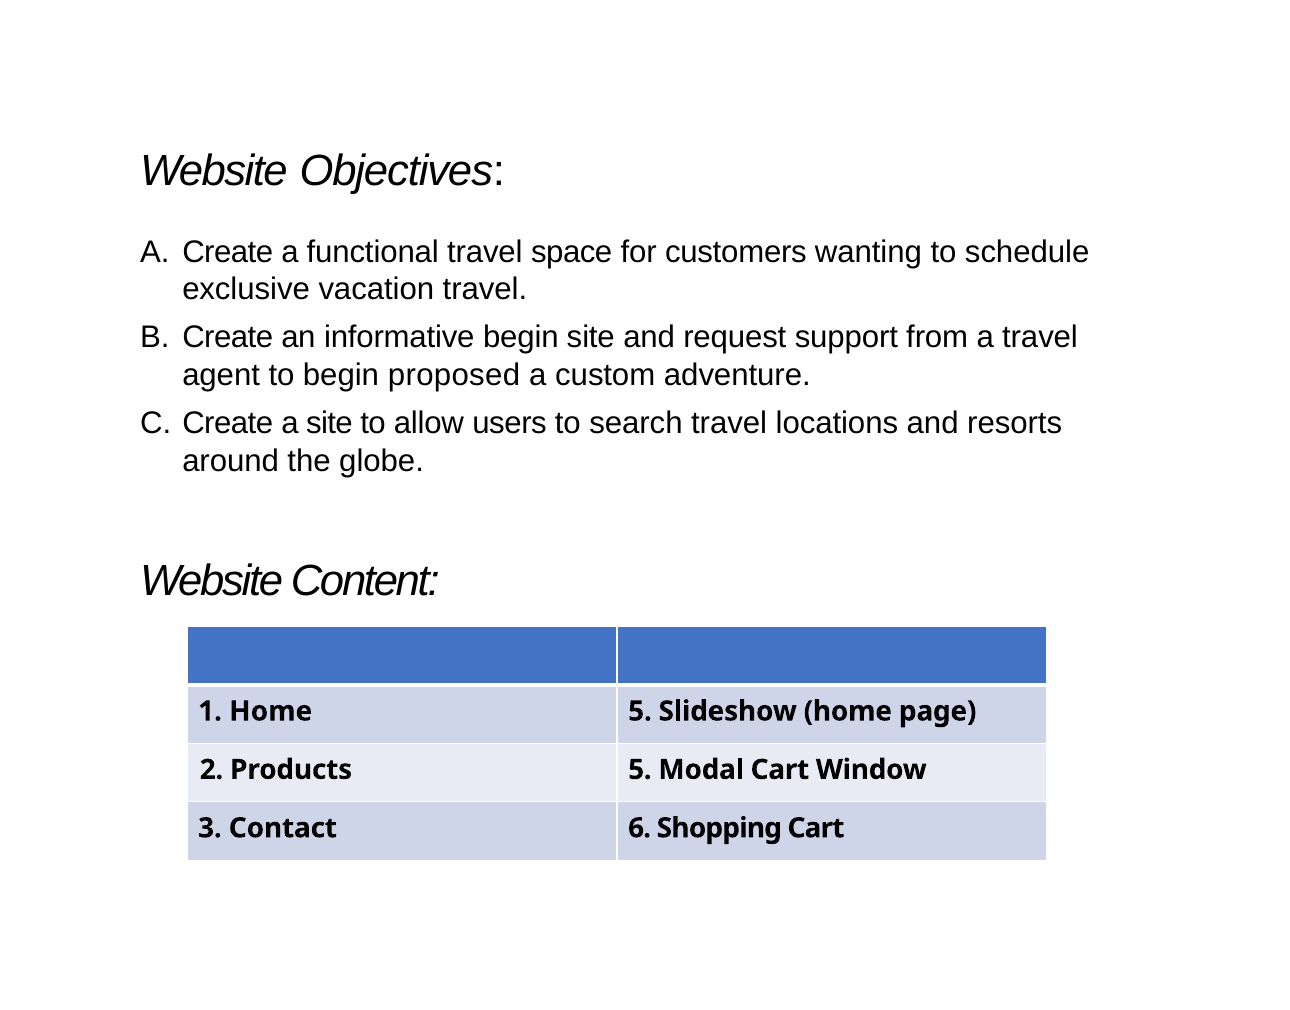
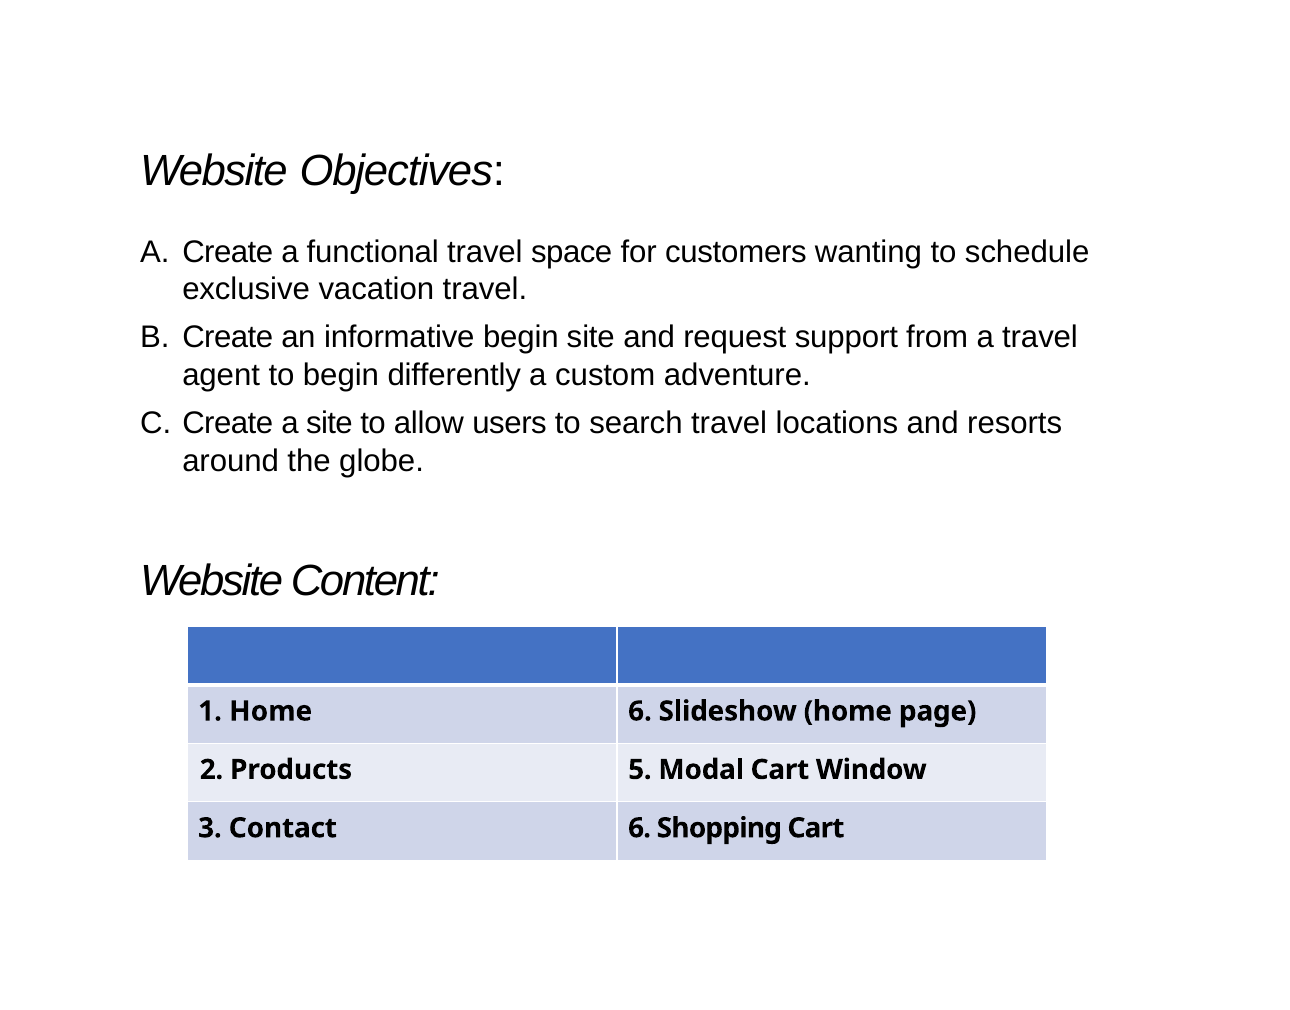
proposed: proposed -> differently (454, 375)
Home 5: 5 -> 6 (640, 711)
